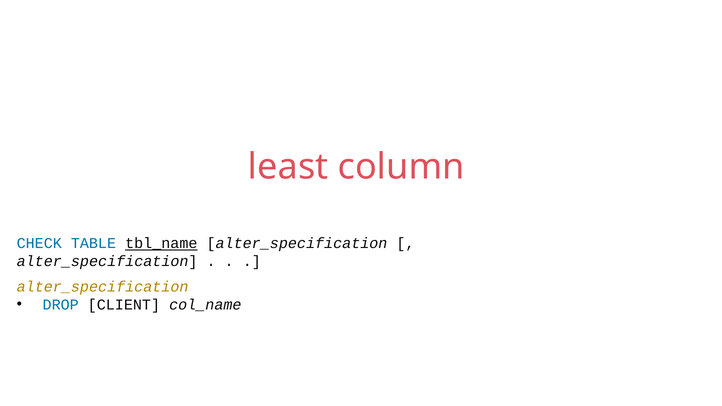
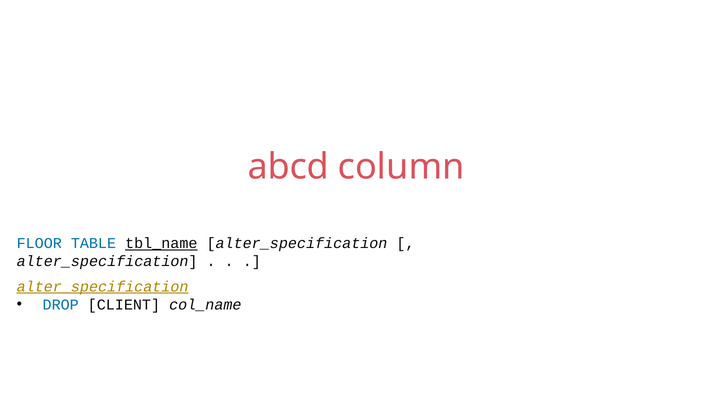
least: least -> abcd (288, 167)
CHECK: CHECK -> FLOOR (39, 243)
alter_specification underline: none -> present (103, 287)
